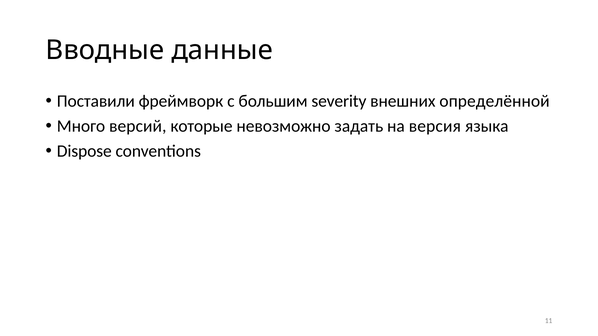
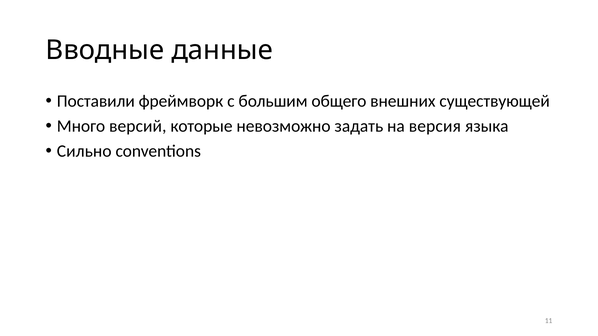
severity: severity -> общего (339, 101)
определённой: определённой -> существующей (495, 101)
Dispose: Dispose -> Сильно (84, 151)
